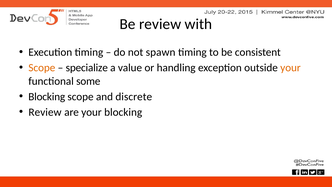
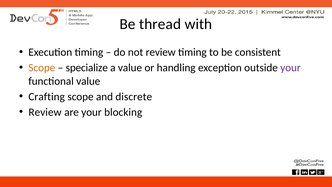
Be review: review -> thread (160, 24)
not spawn: spawn -> review (161, 52)
your colour: orange -> purple (291, 68)
functional some: some -> value (88, 81)
Blocking: Blocking -> Crafting (47, 97)
